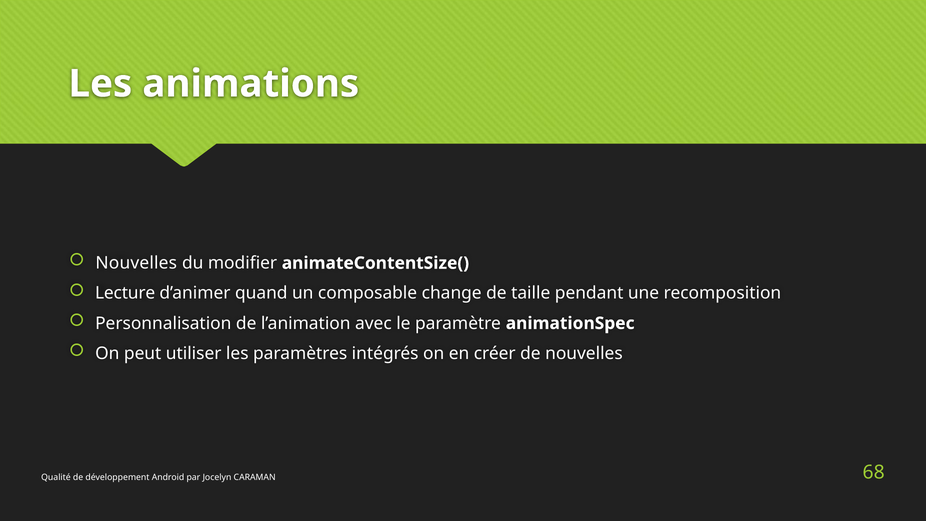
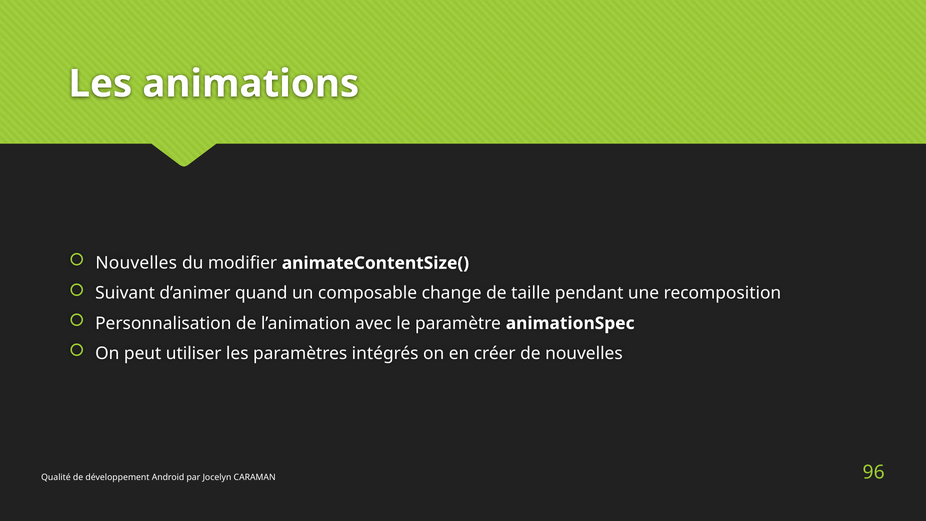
Lecture: Lecture -> Suivant (125, 293)
68: 68 -> 96 (874, 472)
